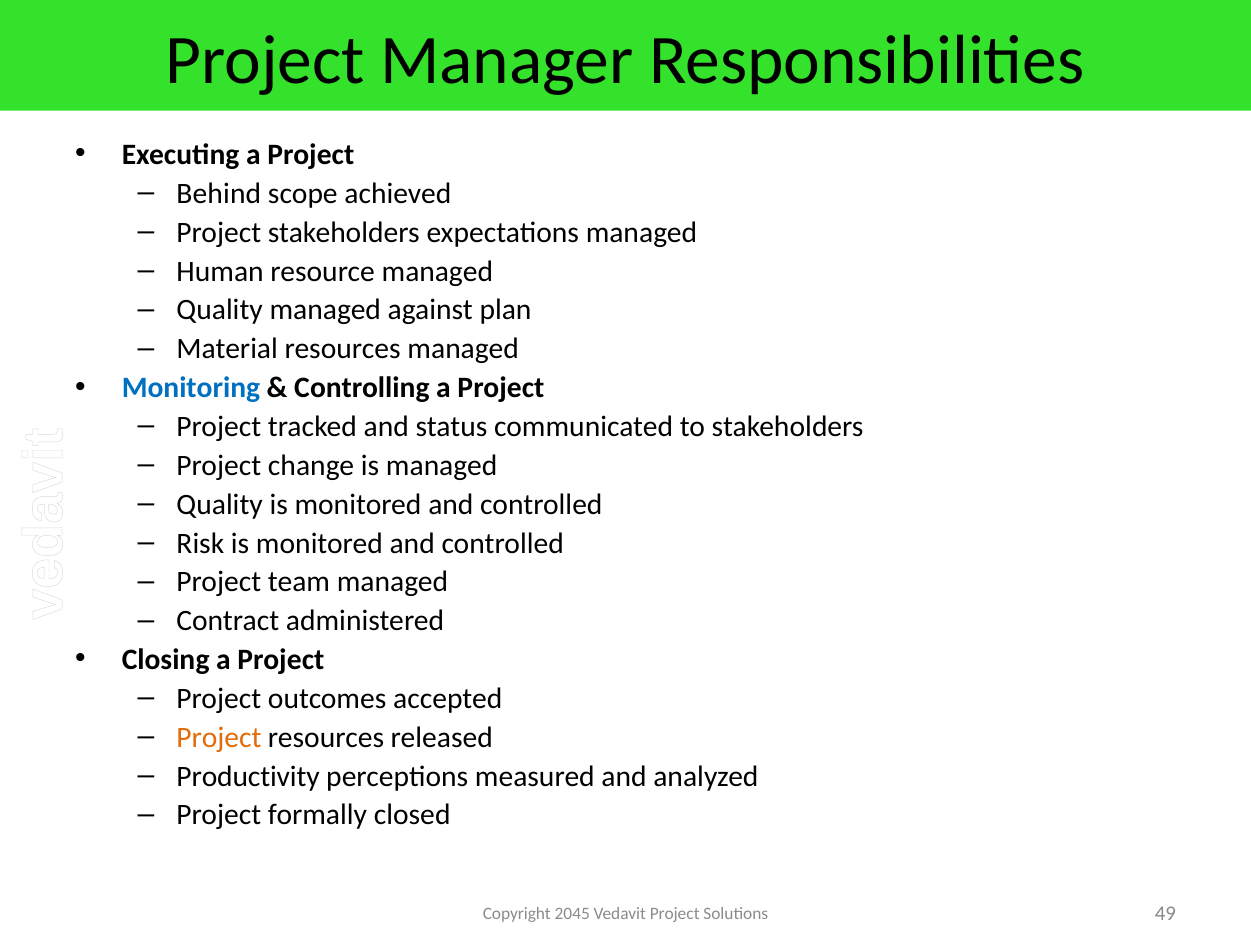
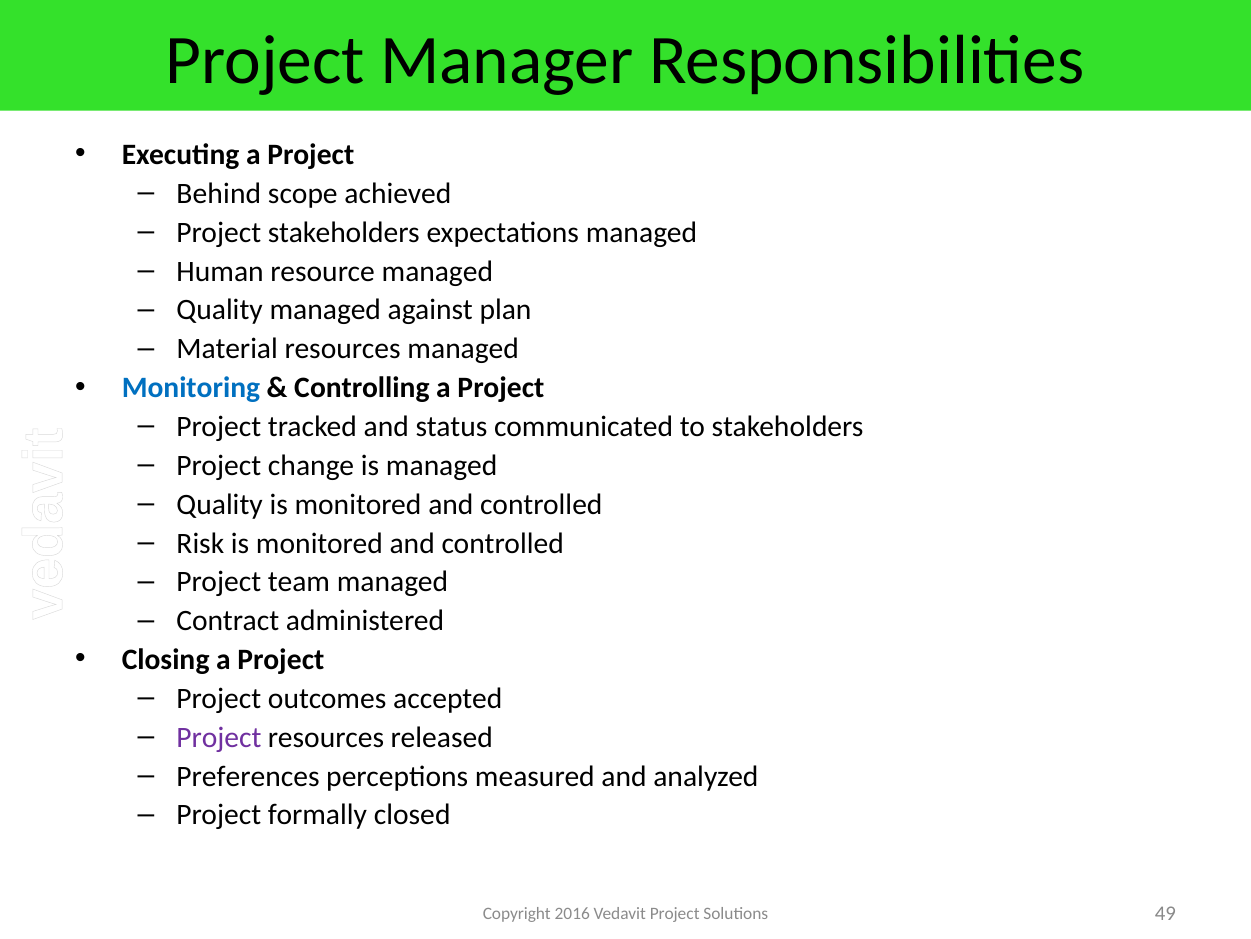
Project colour: orange -> purple (219, 737)
Productivity: Productivity -> Preferences (248, 776)
2045: 2045 -> 2016 (572, 913)
